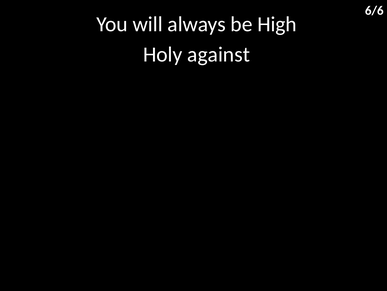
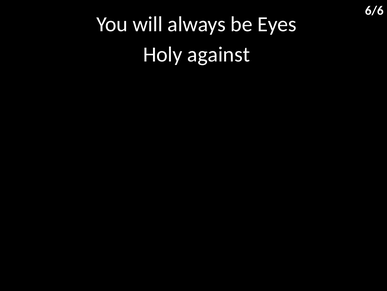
High: High -> Eyes (277, 24)
